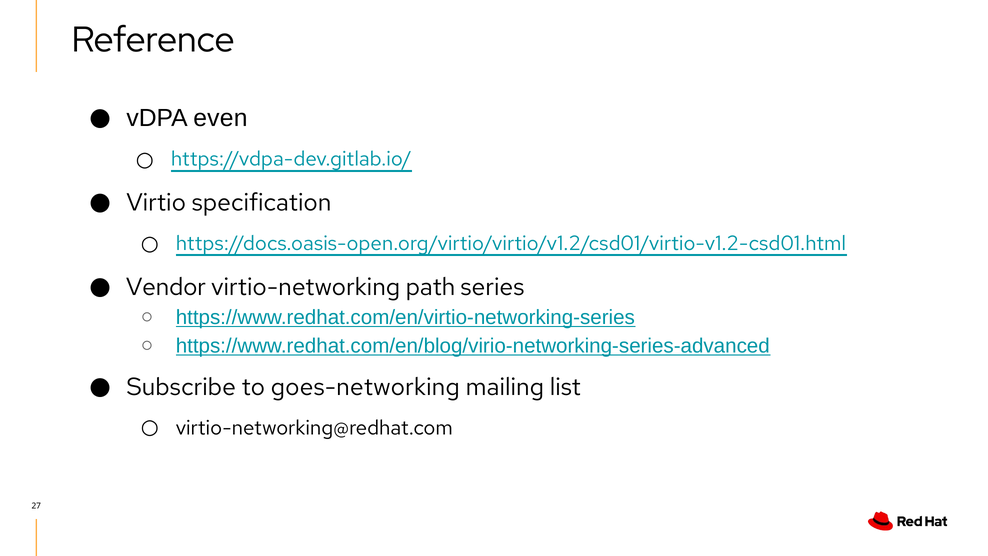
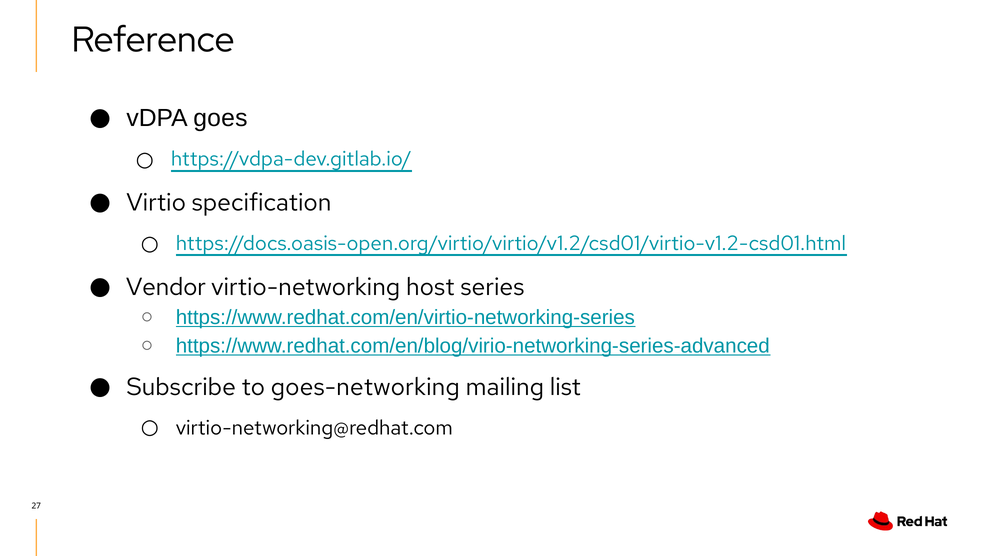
even: even -> goes (220, 118)
path: path -> host (430, 287)
